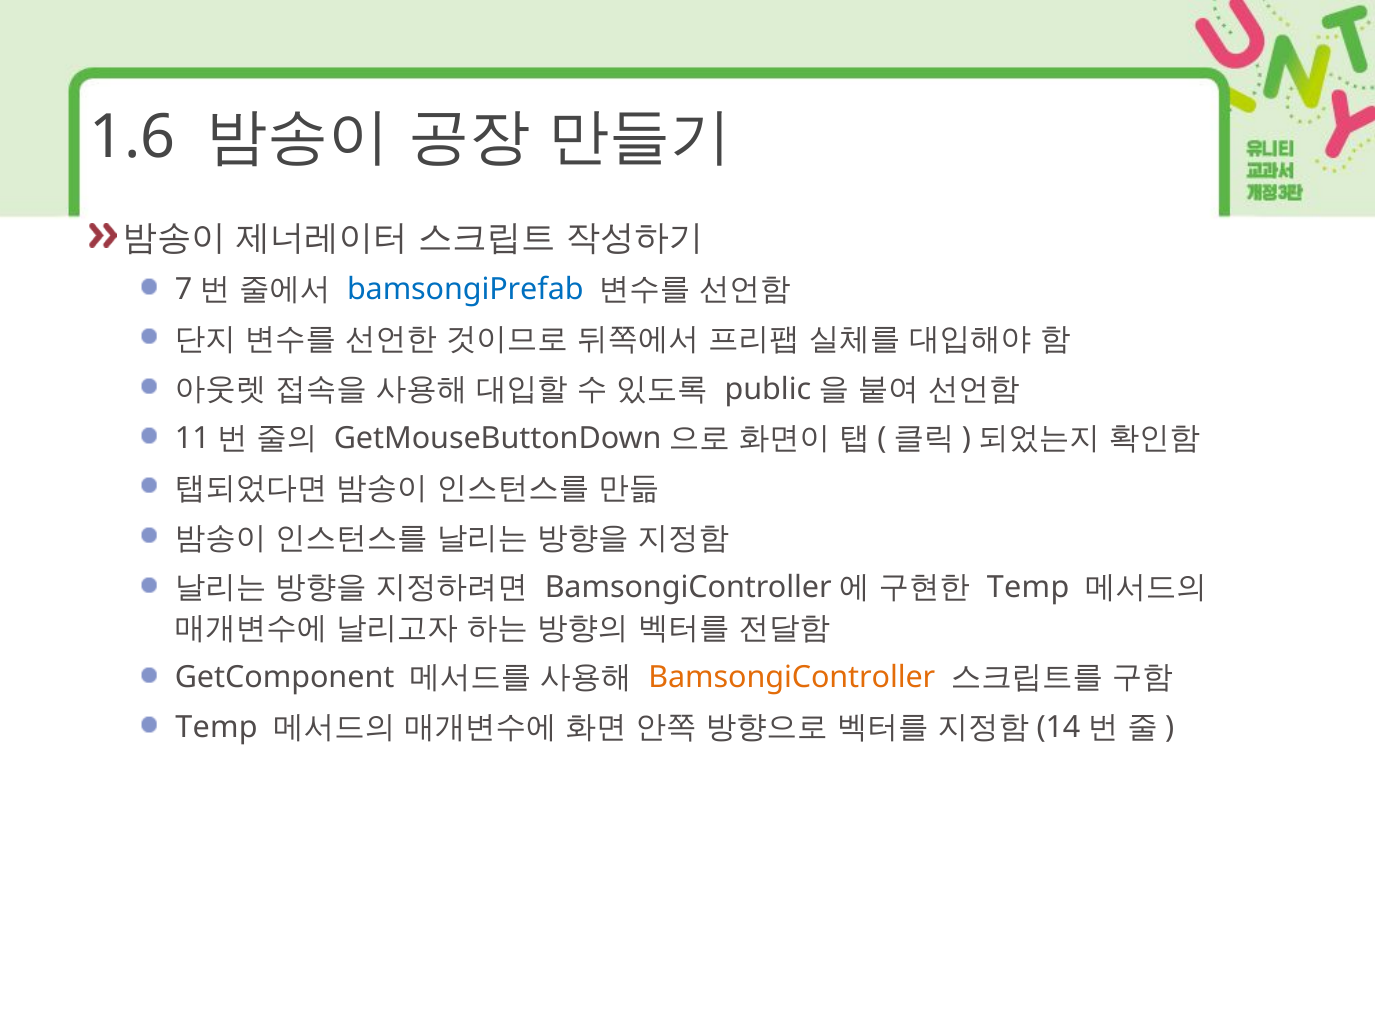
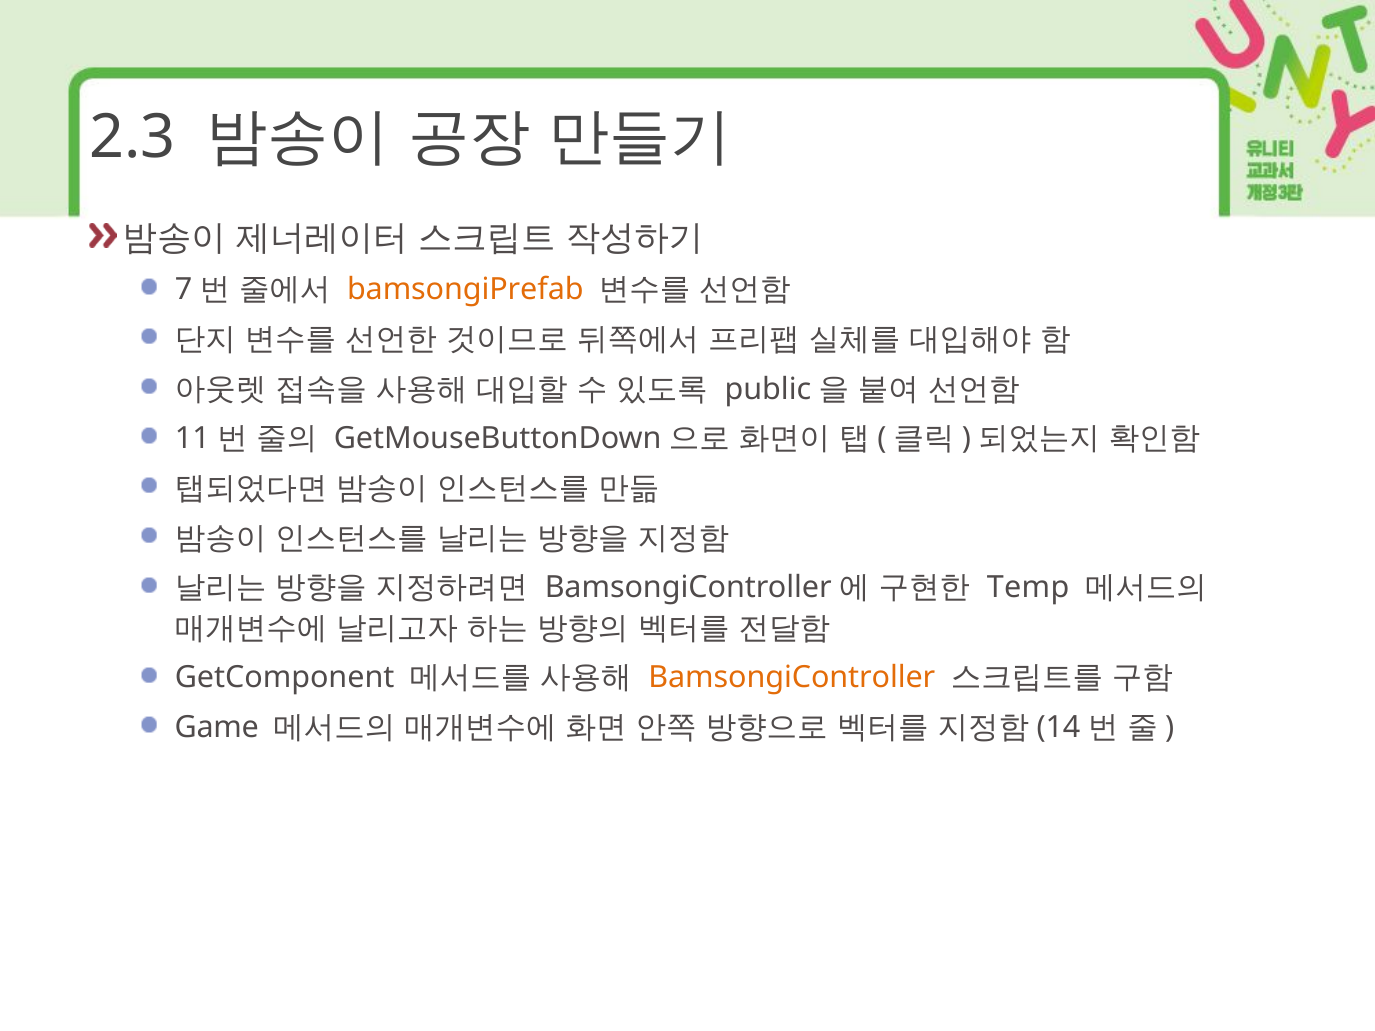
1.6: 1.6 -> 2.3 (133, 138)
bamsongiPrefab colour: blue -> orange (465, 290)
Temp: Temp -> Game (217, 728)
